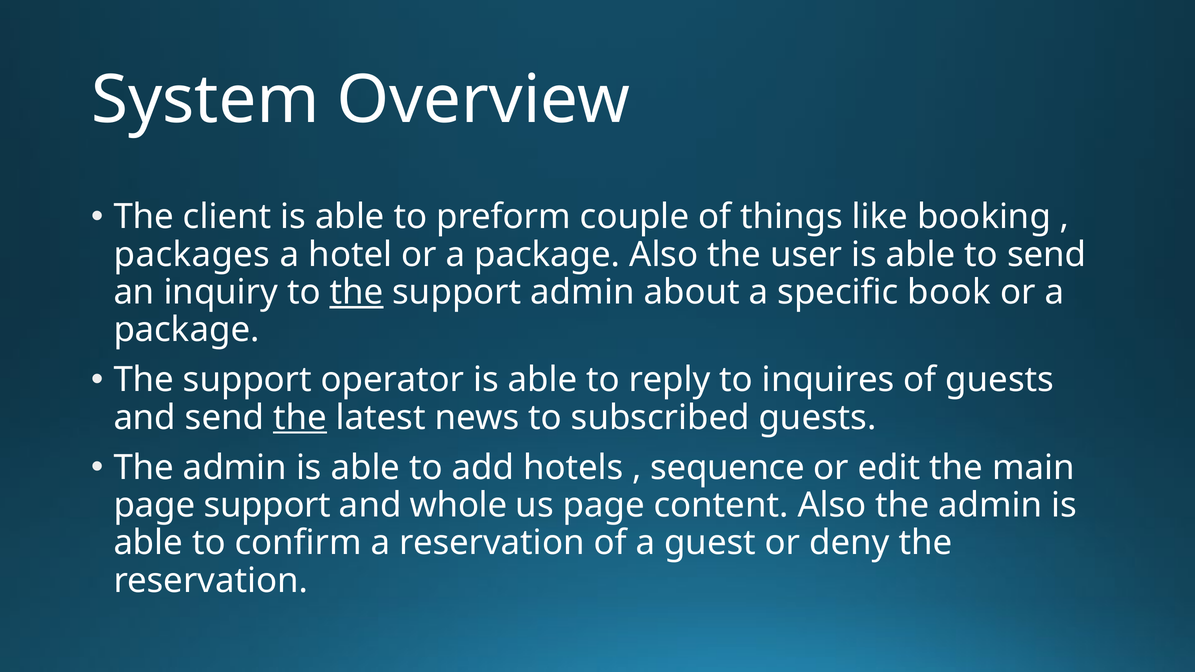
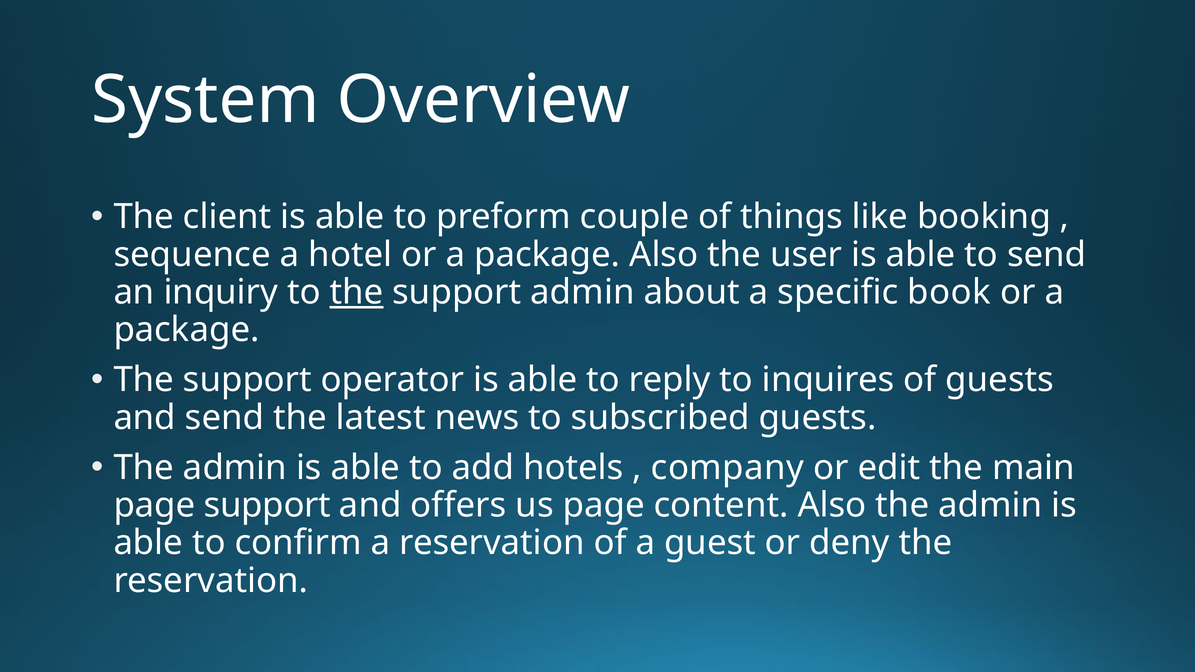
packages: packages -> sequence (192, 255)
the underline: present -> none (300, 418)
sequence: sequence -> company (727, 468)
whole: whole -> offers (458, 505)
